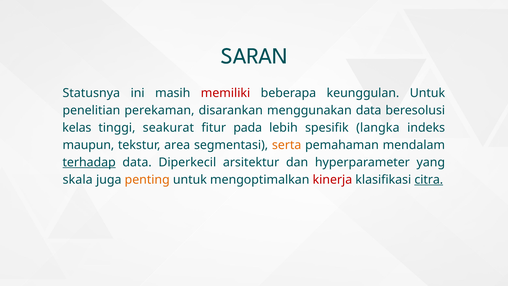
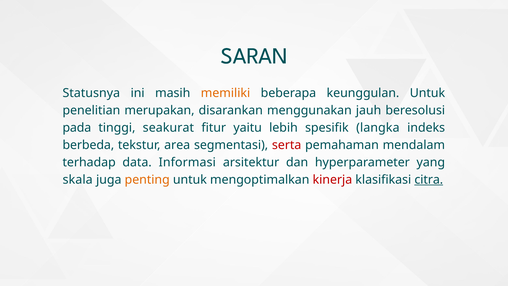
memiliki colour: red -> orange (226, 93)
perekaman: perekaman -> merupakan (159, 110)
menggunakan data: data -> jauh (369, 110)
kelas: kelas -> pada (77, 128)
pada: pada -> yaitu (248, 128)
maupun: maupun -> berbeda (88, 145)
serta colour: orange -> red (287, 145)
terhadap underline: present -> none (89, 162)
Diperkecil: Diperkecil -> Informasi (187, 162)
